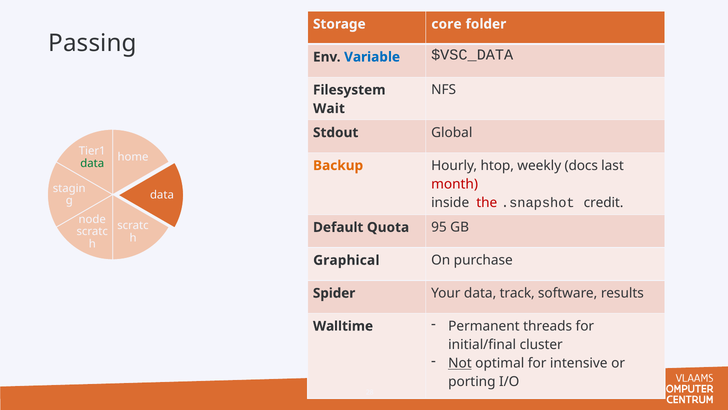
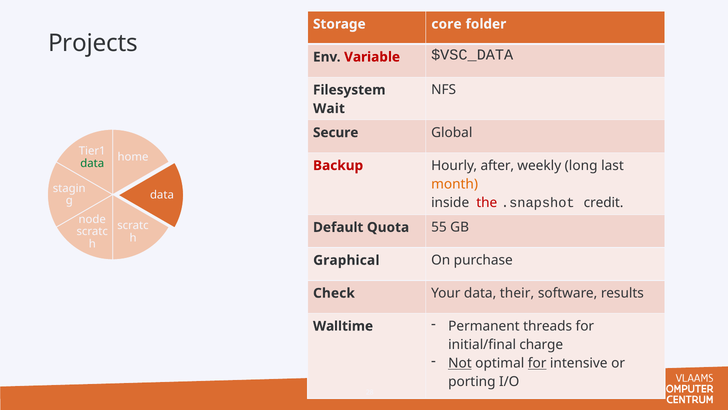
Passing: Passing -> Projects (93, 43)
Variable colour: blue -> red (372, 57)
Stdout: Stdout -> Secure (336, 132)
Backup colour: orange -> red (338, 165)
htop: htop -> after (497, 165)
docs: docs -> long (581, 165)
month colour: red -> orange (455, 184)
95: 95 -> 55 (439, 227)
Spider: Spider -> Check (334, 293)
track: track -> their (517, 293)
cluster: cluster -> charge (541, 344)
for underline: none -> present (537, 363)
